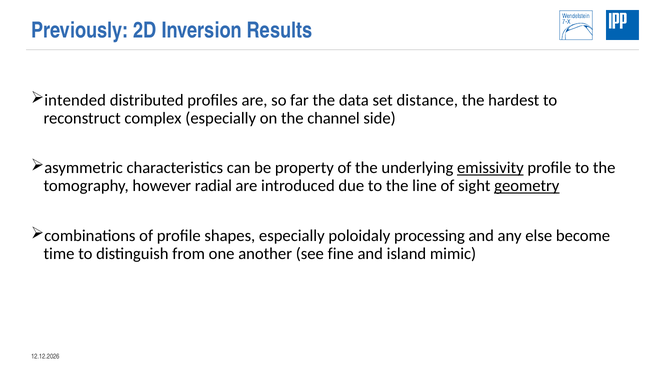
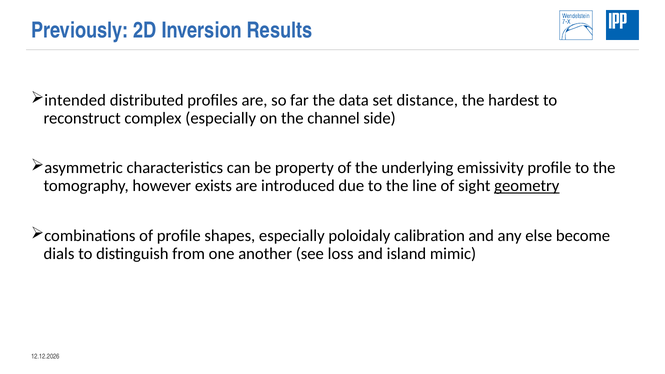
emissivity underline: present -> none (490, 168)
radial: radial -> exists (213, 186)
processing: processing -> calibration (429, 236)
time: time -> dials (59, 254)
fine: fine -> loss (341, 254)
